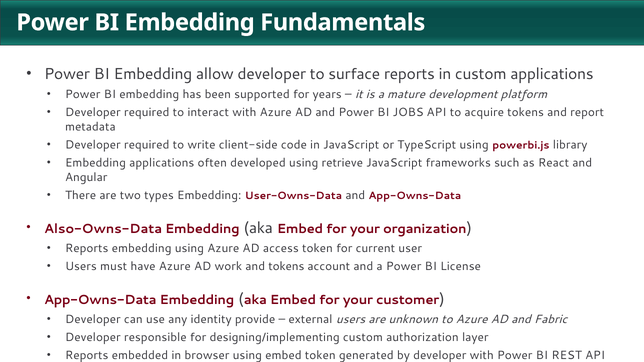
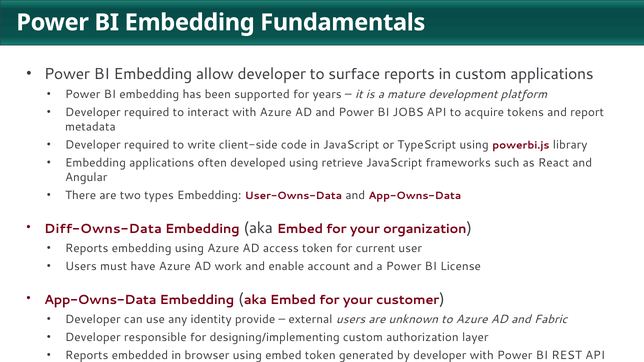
Also-Owns-Data: Also-Owns-Data -> Diff-Owns-Data (103, 229)
and tokens: tokens -> enable (286, 266)
